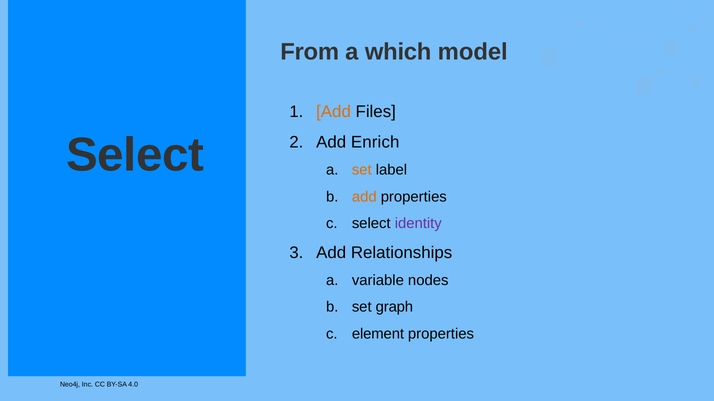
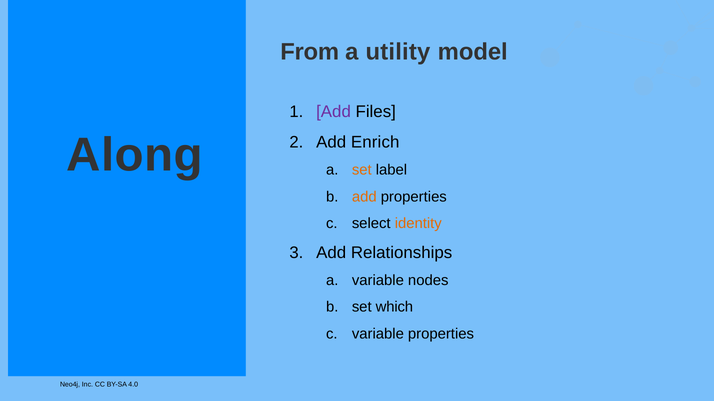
which: which -> utility (398, 52)
Add colour: orange -> purple (334, 112)
Select: Select -> Along (135, 155)
identity colour: purple -> orange (418, 224)
graph: graph -> which (394, 308)
element: element -> variable (378, 334)
